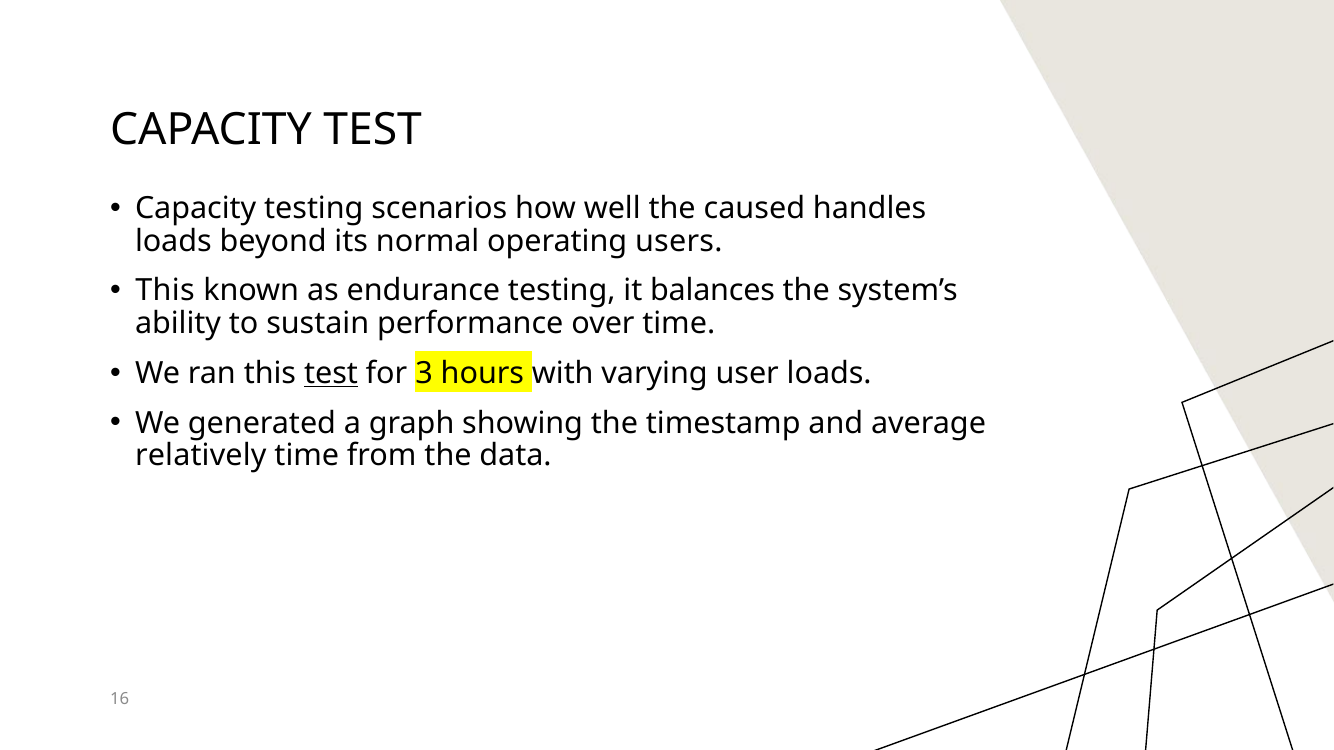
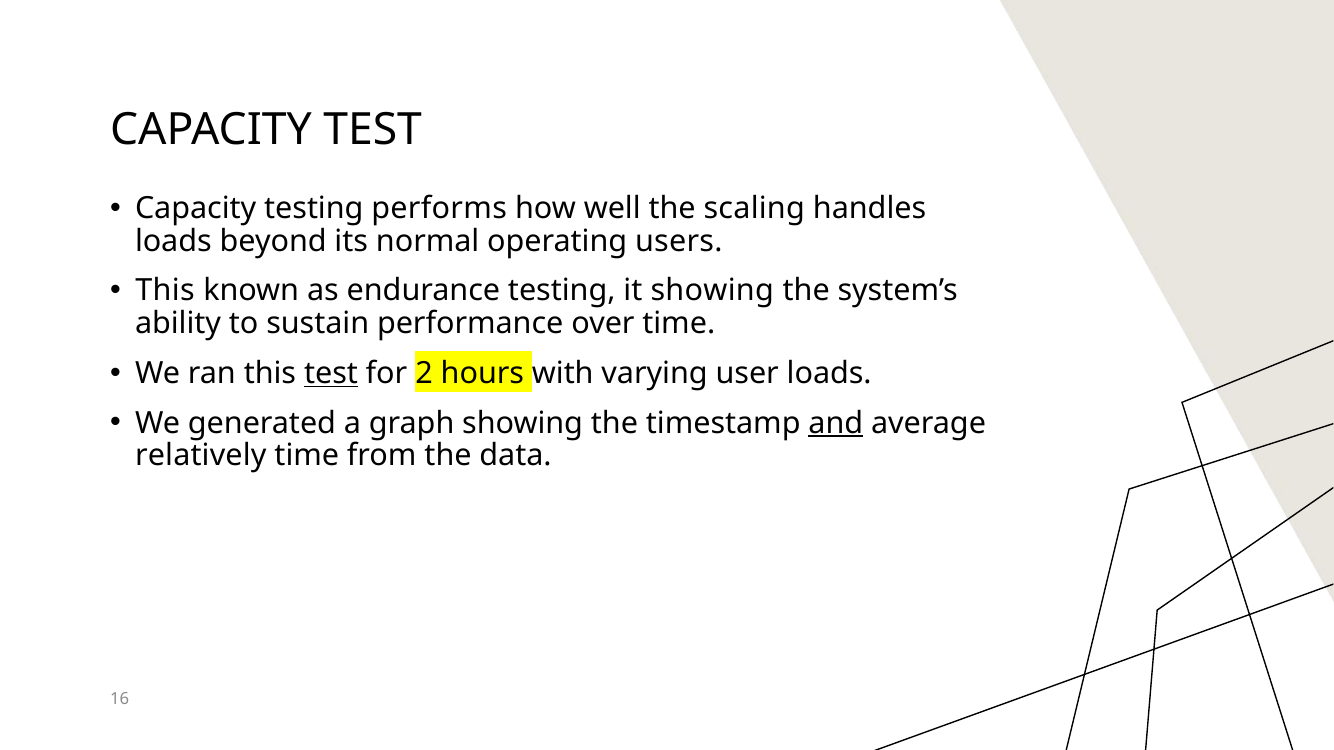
scenarios: scenarios -> performs (439, 208)
caused: caused -> scaling (754, 208)
it balances: balances -> showing (712, 291)
3: 3 -> 2 (424, 374)
and underline: none -> present (836, 423)
